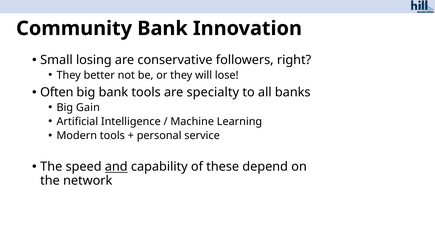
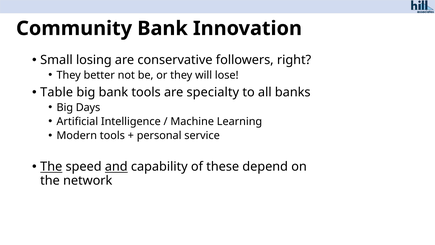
Often: Often -> Table (57, 92)
Gain: Gain -> Days (88, 107)
The underline: none -> present (51, 167)
